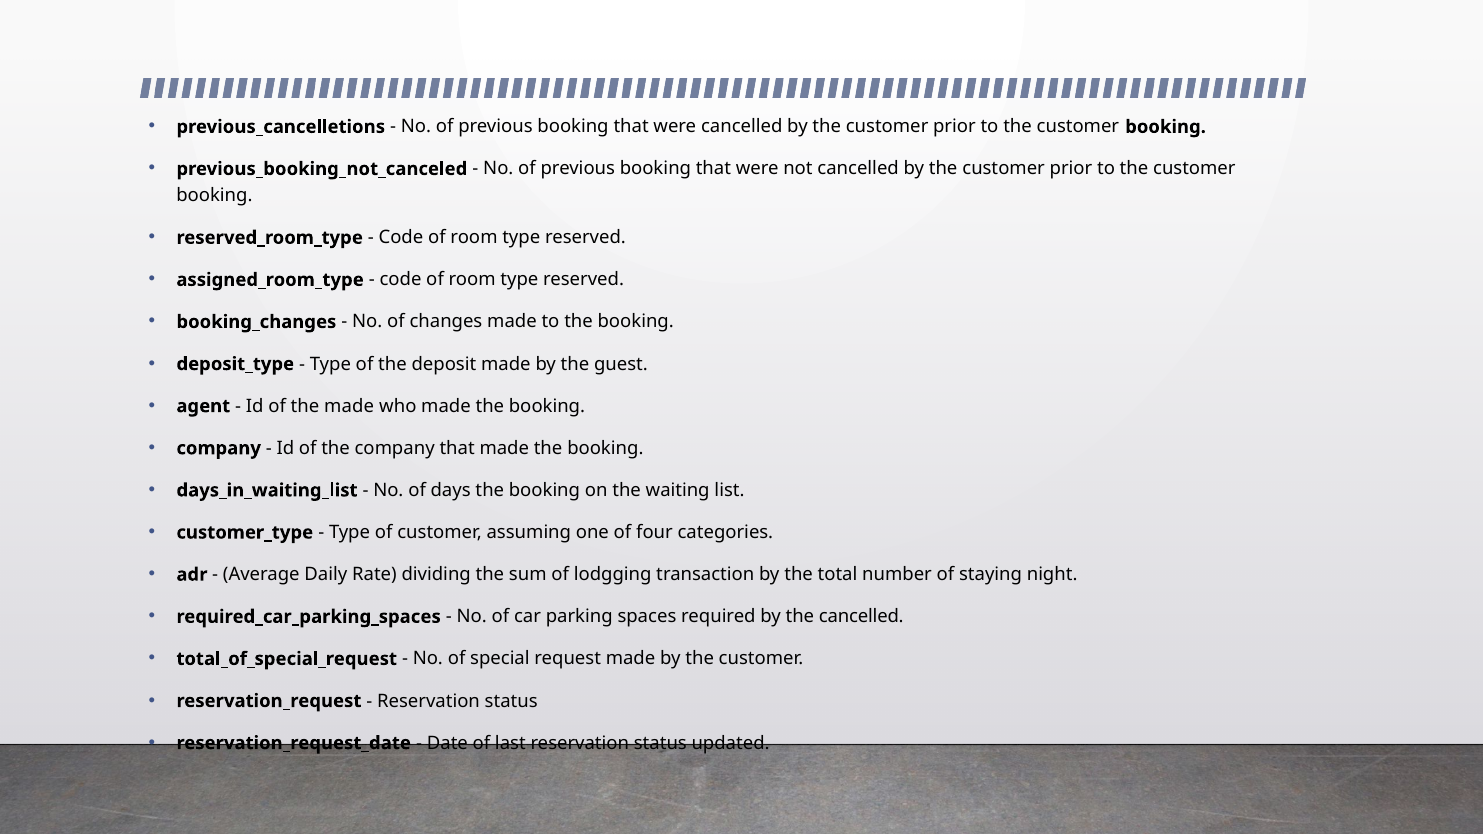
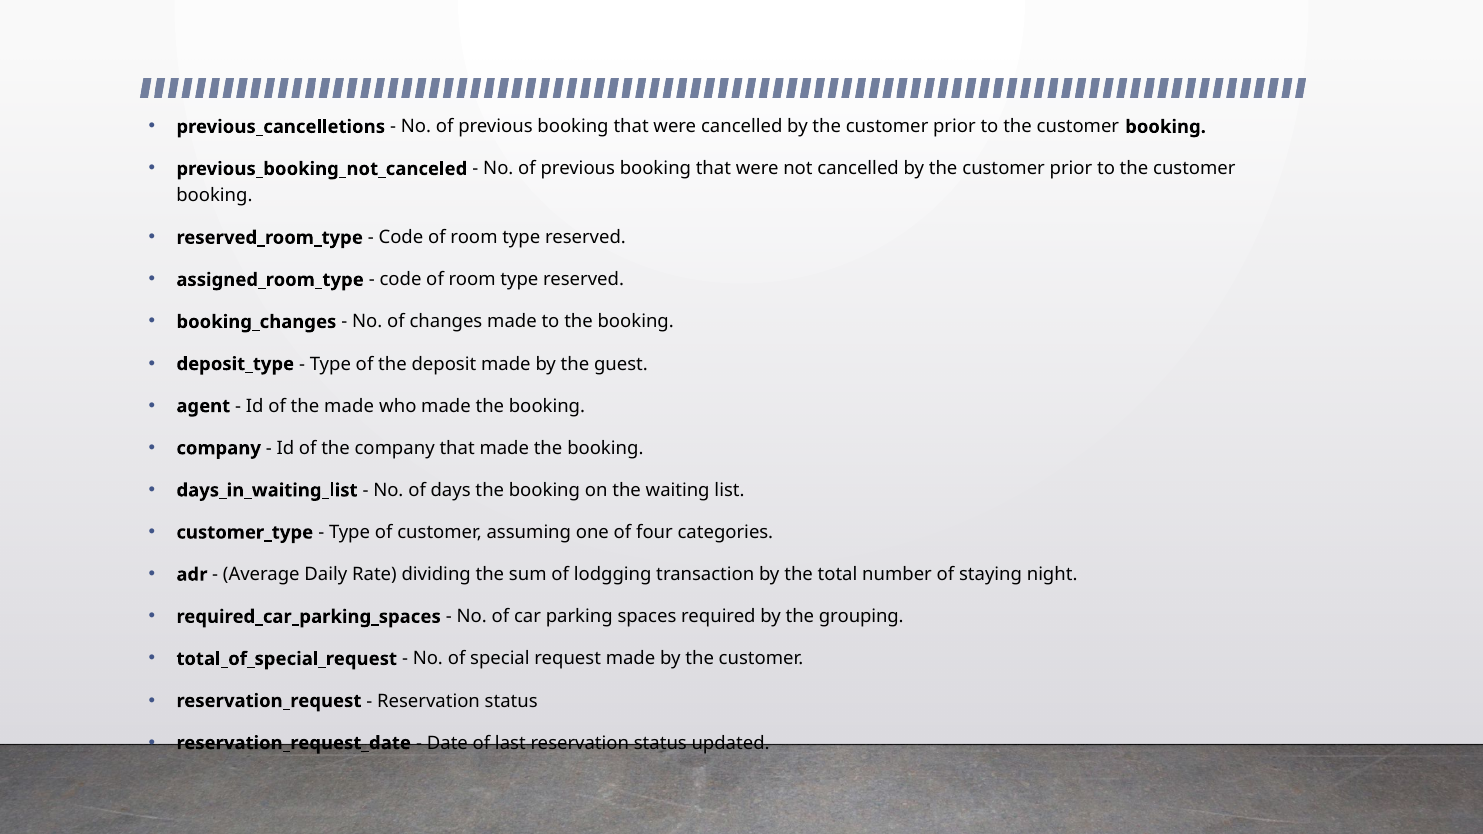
the cancelled: cancelled -> grouping (861, 617)
